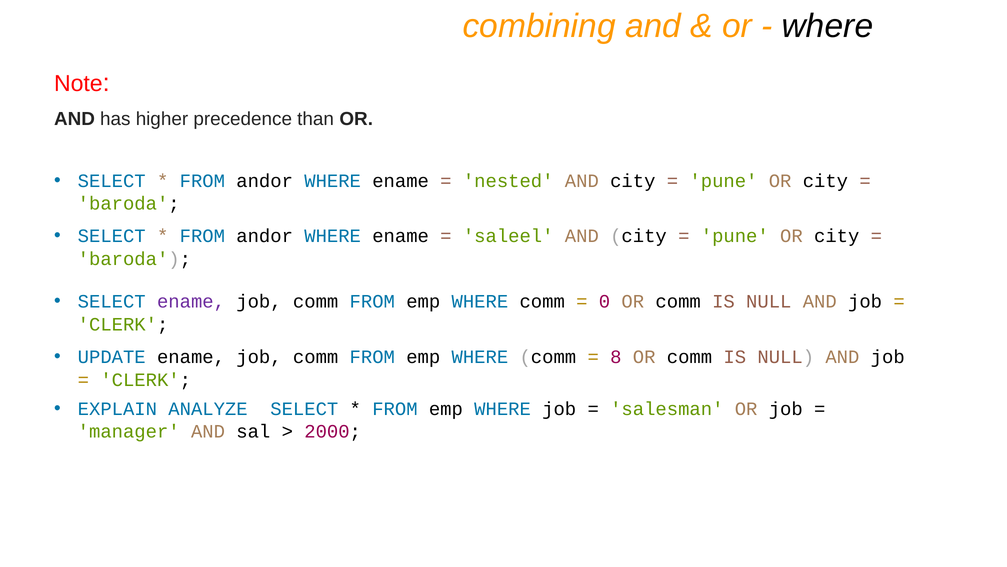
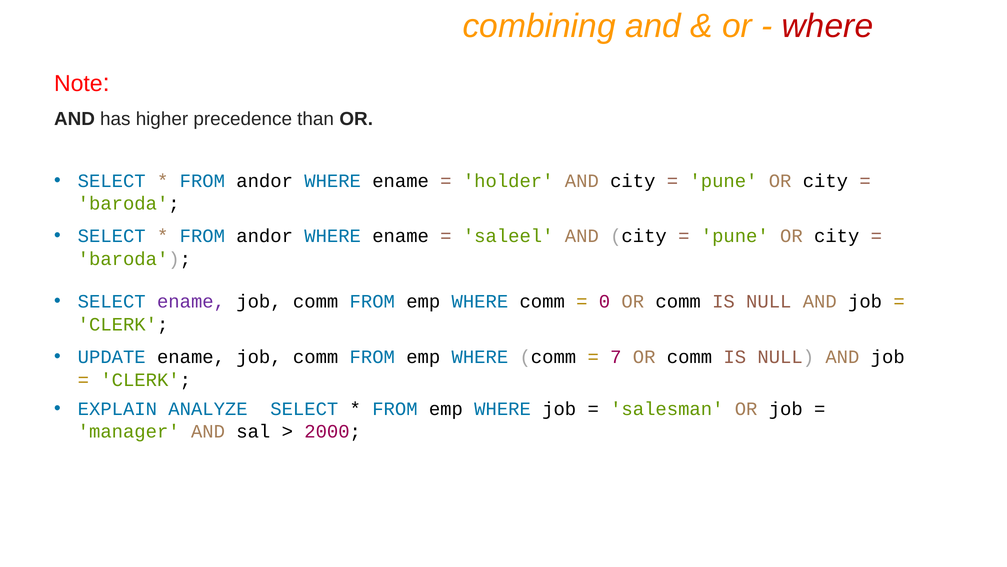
where colour: black -> red (827, 26)
nested: nested -> holder (508, 181)
8: 8 -> 7 (616, 357)
